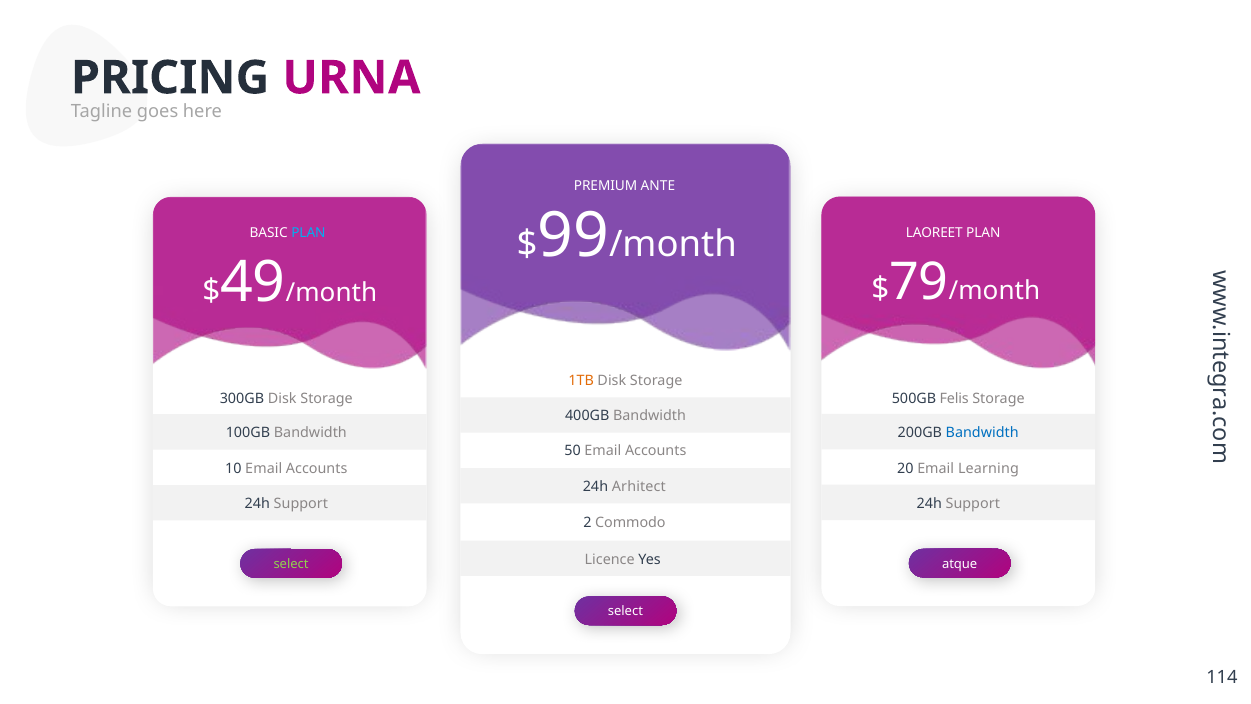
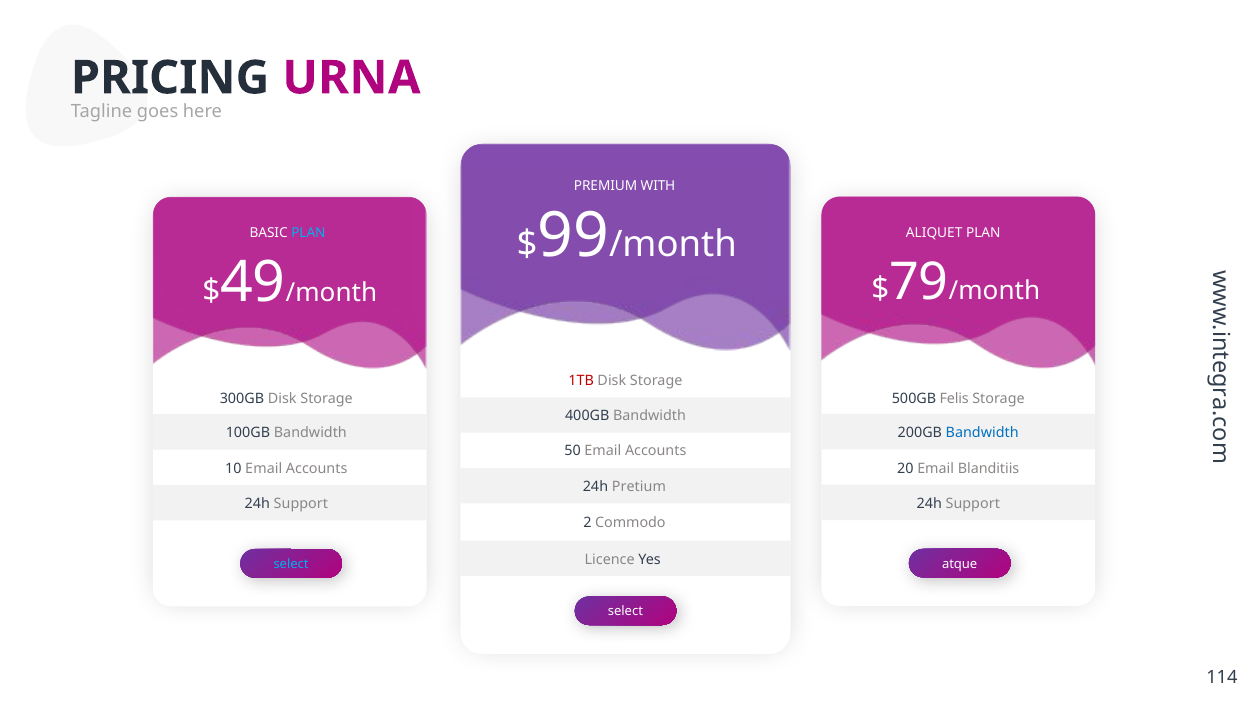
ANTE: ANTE -> WITH (658, 186)
LAOREET: LAOREET -> ALIQUET (934, 233)
1TB colour: orange -> red (581, 381)
Learning: Learning -> Blanditiis (989, 469)
Arhitect: Arhitect -> Pretium (639, 487)
select colour: light green -> light blue (291, 564)
